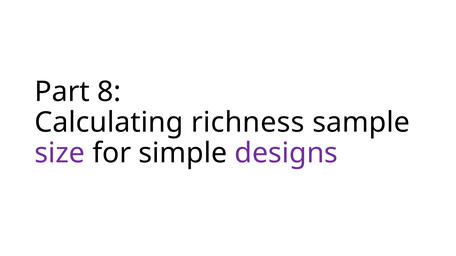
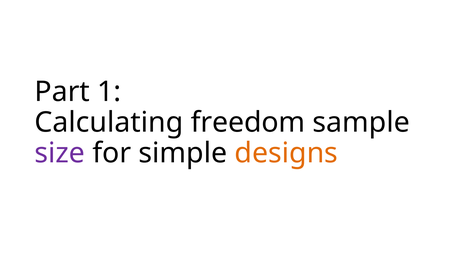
8: 8 -> 1 (109, 92)
richness: richness -> freedom (248, 123)
designs colour: purple -> orange (286, 153)
